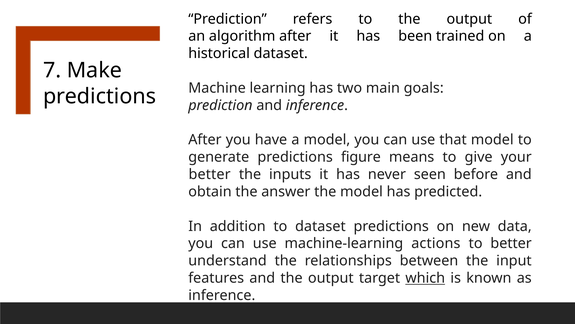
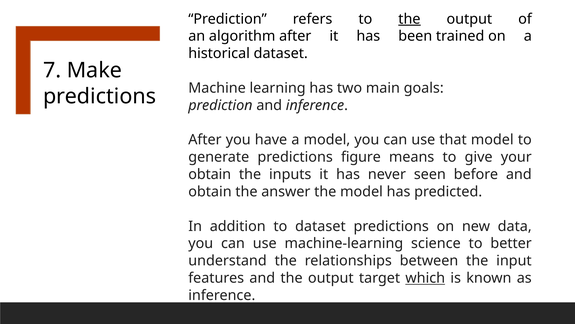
the underline: none -> present (409, 19)
better: better -> obtain (210, 174)
actions: actions -> science (436, 243)
